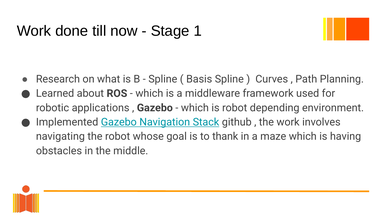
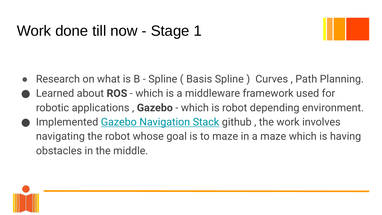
to thank: thank -> maze (225, 136)
